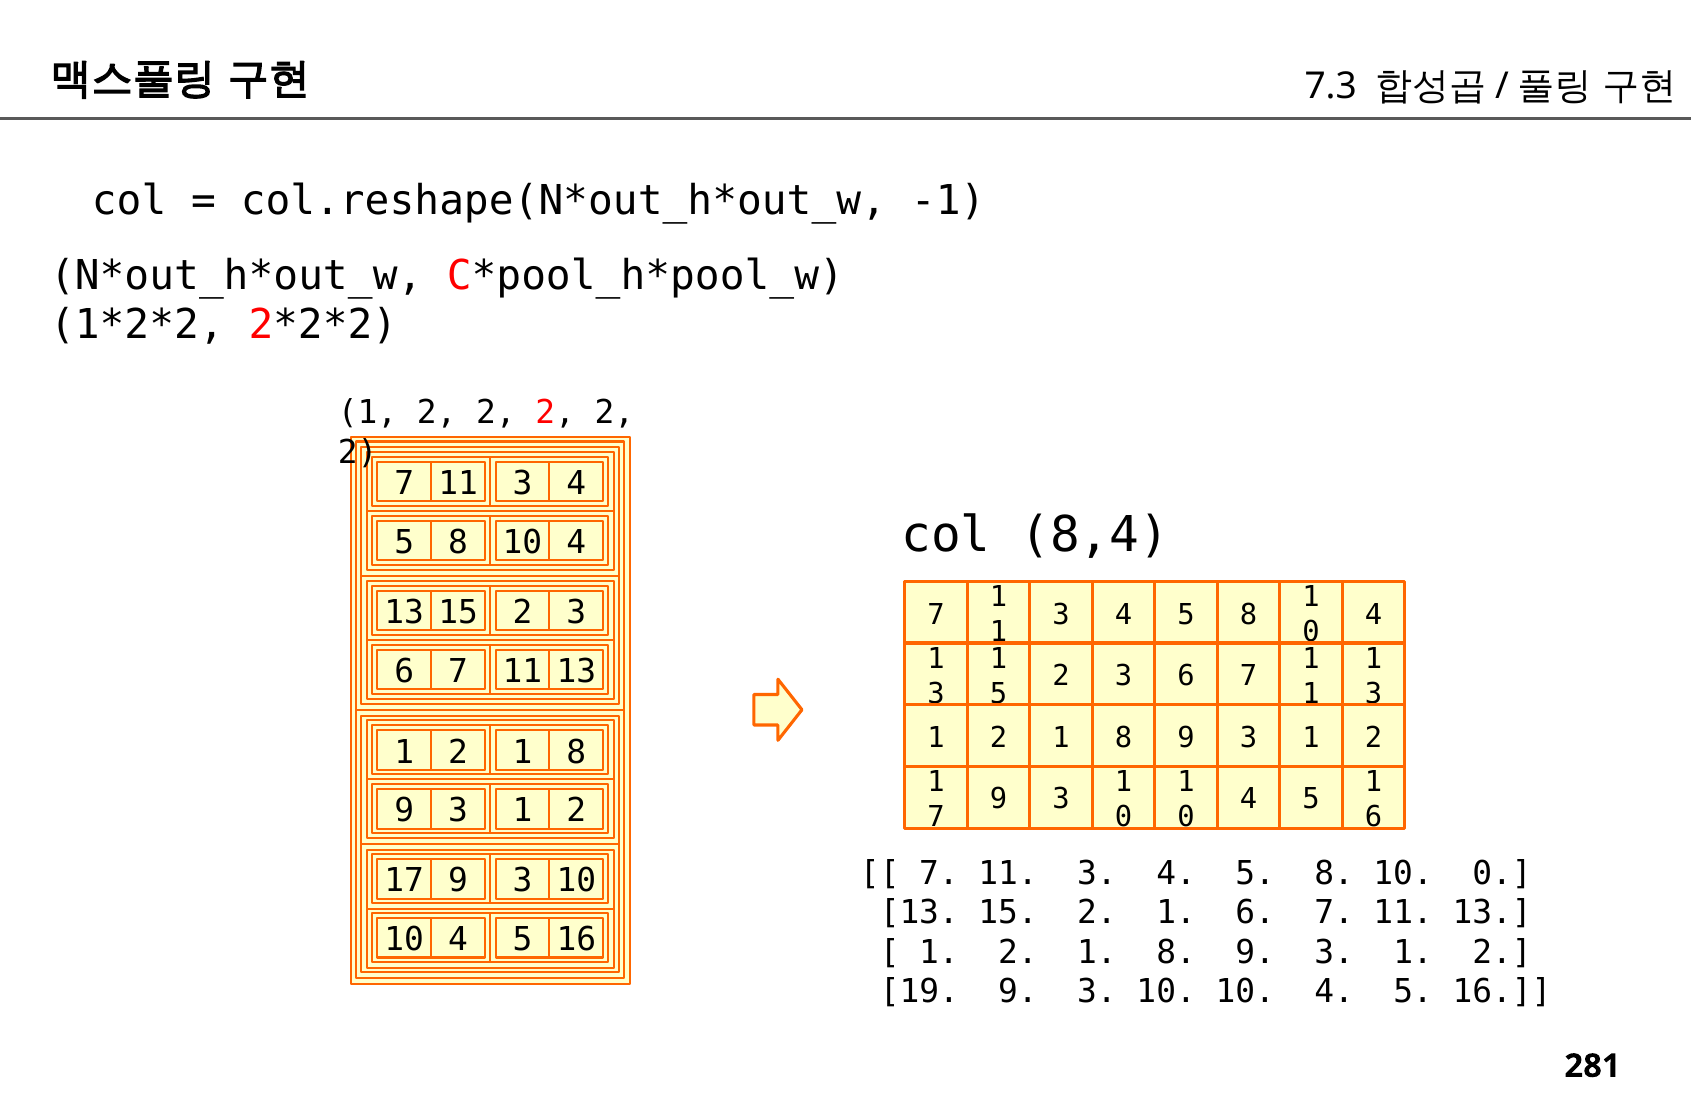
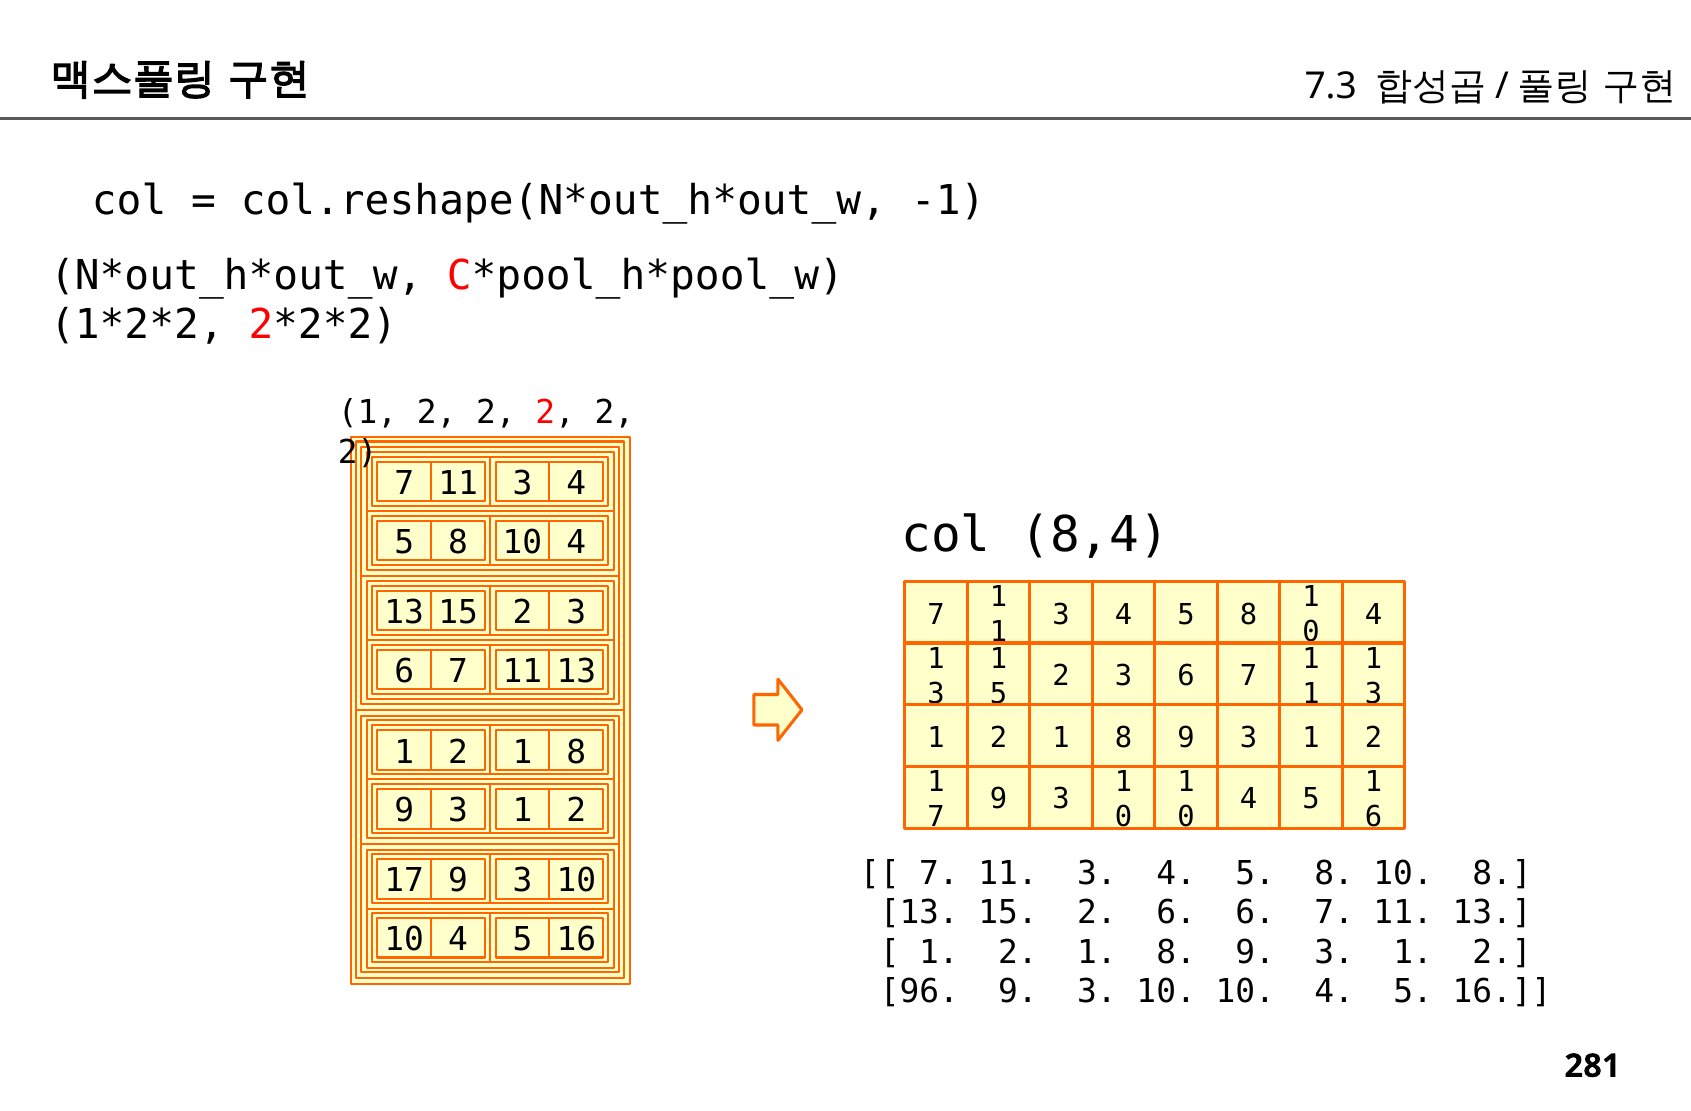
10 0: 0 -> 8 (1502, 873)
15 2 1: 1 -> 6 (1176, 913)
19: 19 -> 96 (919, 992)
